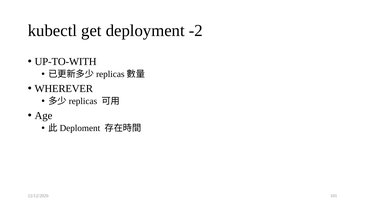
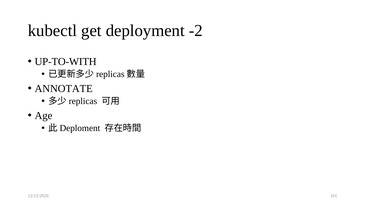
WHEREVER: WHEREVER -> ANNOTATE (64, 89)
